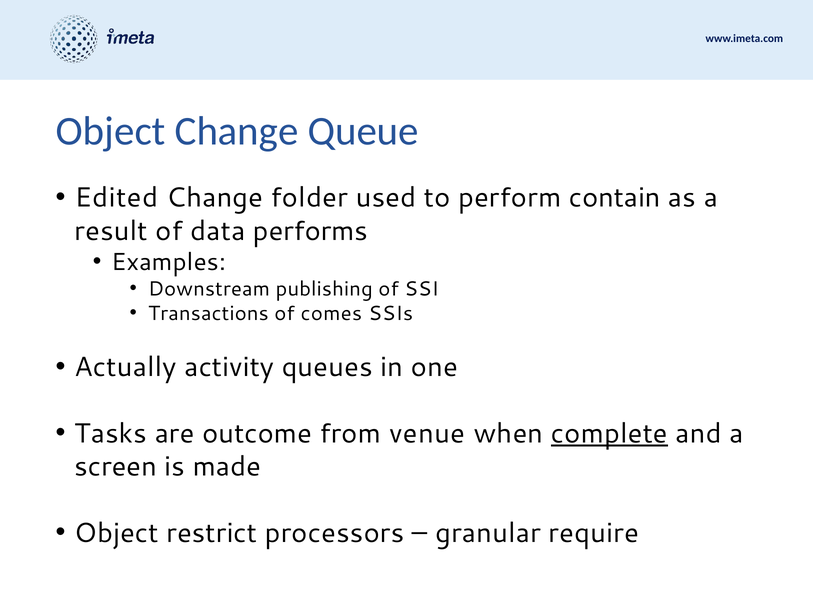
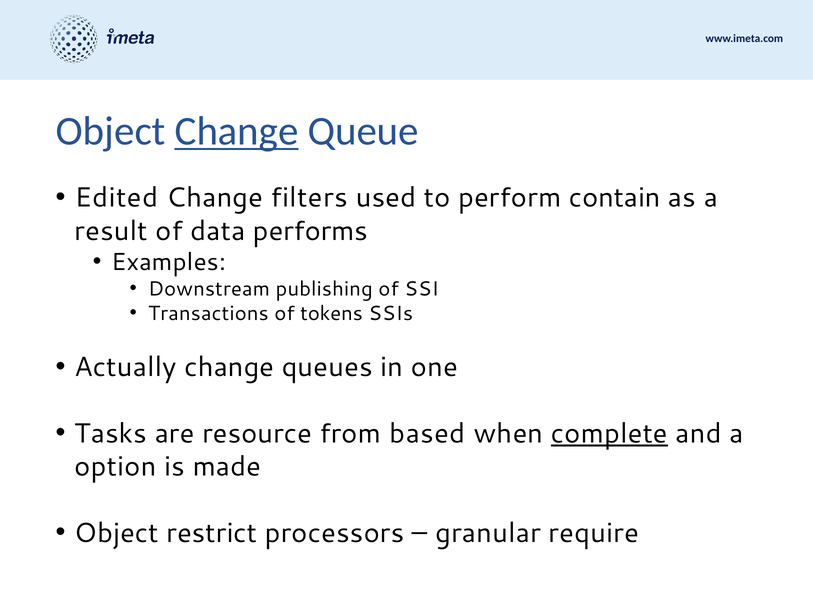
Change underline: none -> present (237, 132)
folder: folder -> filters (309, 198)
comes: comes -> tokens (332, 314)
Actually activity: activity -> change (229, 368)
outcome: outcome -> resource (257, 434)
venue: venue -> based (427, 434)
screen: screen -> option (116, 467)
